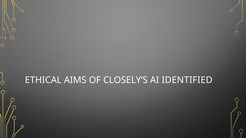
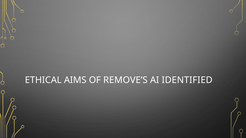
CLOSELY’S: CLOSELY’S -> REMOVE’S (125, 80)
